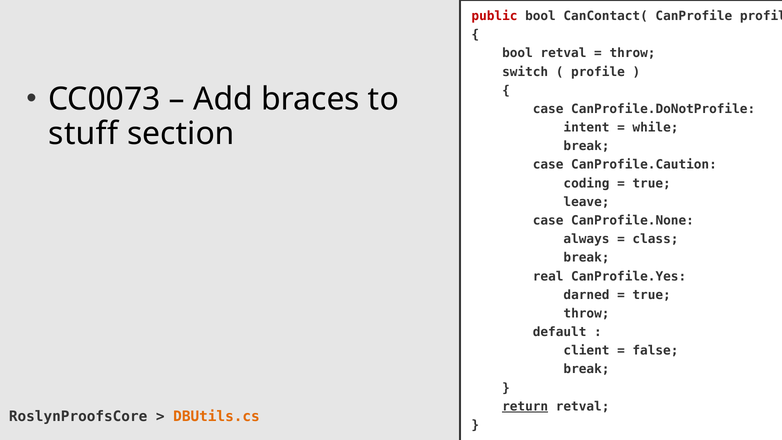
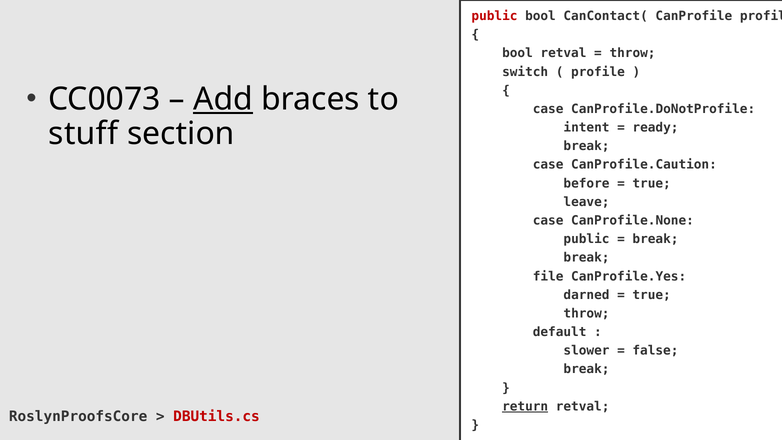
Add underline: none -> present (223, 99)
while: while -> ready (655, 128)
coding: coding -> before (586, 183)
always: always -> public (586, 239)
class: class -> break (655, 239)
real: real -> file (548, 276)
client: client -> slower (586, 351)
DBUtils.cs colour: orange -> red (217, 416)
